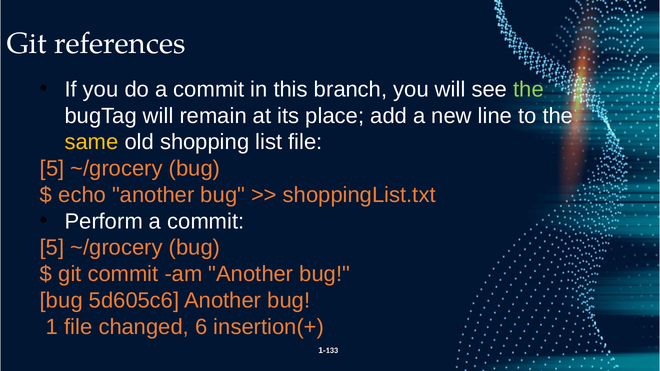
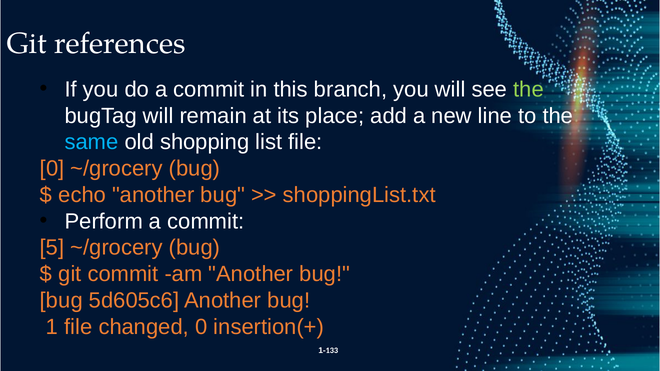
same colour: yellow -> light blue (92, 142)
5: 5 -> 0 (52, 169)
changed 6: 6 -> 0 (201, 327)
